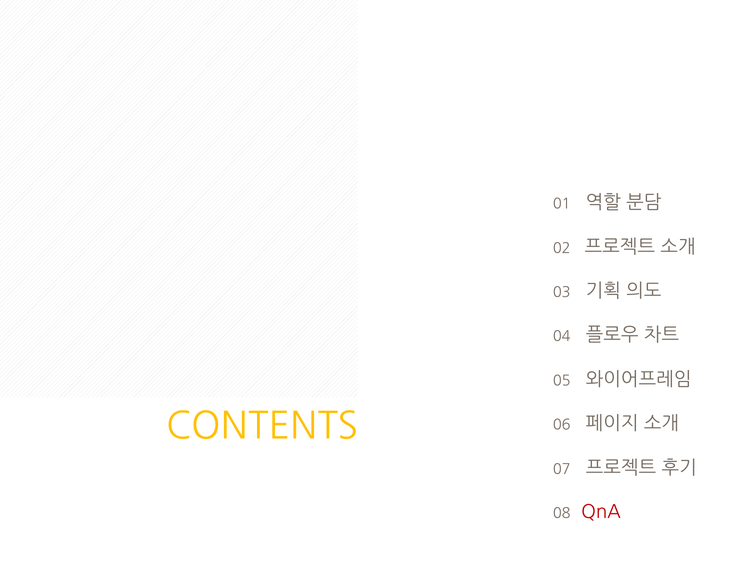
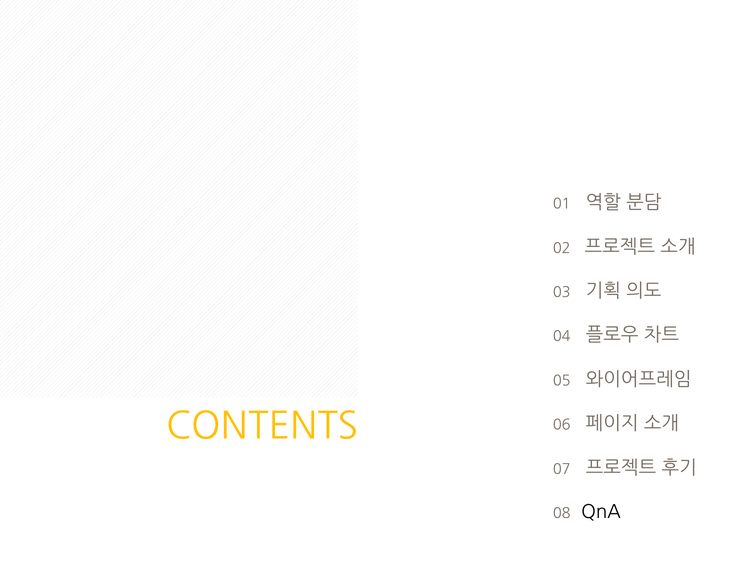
QnA colour: red -> black (601, 512)
